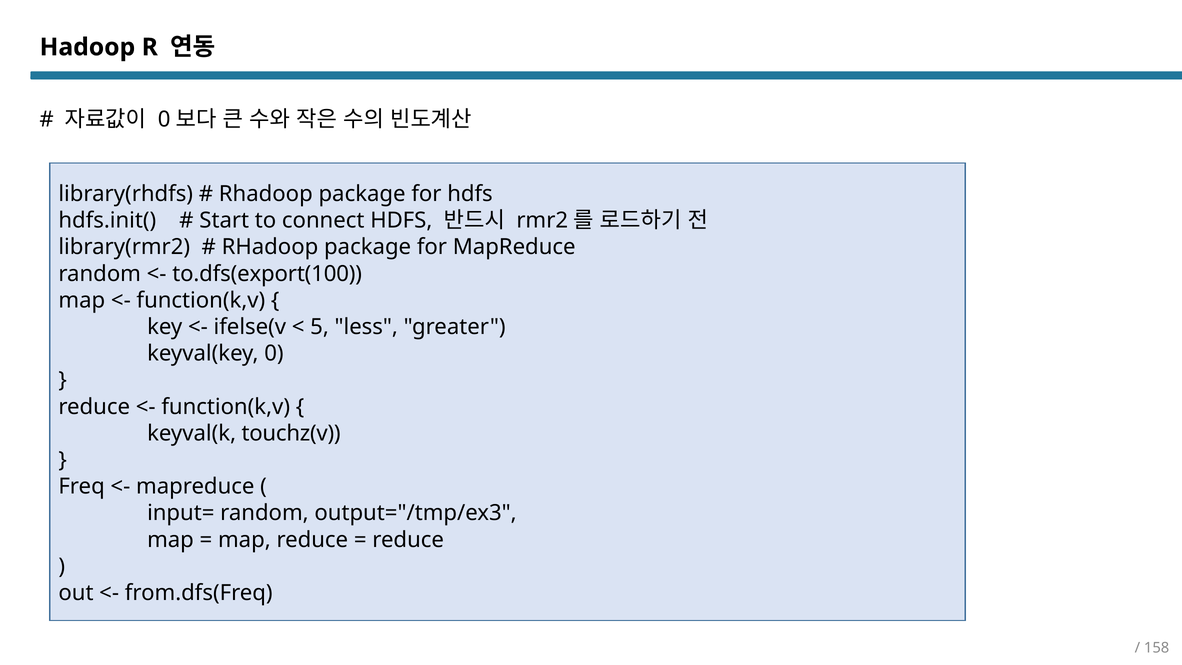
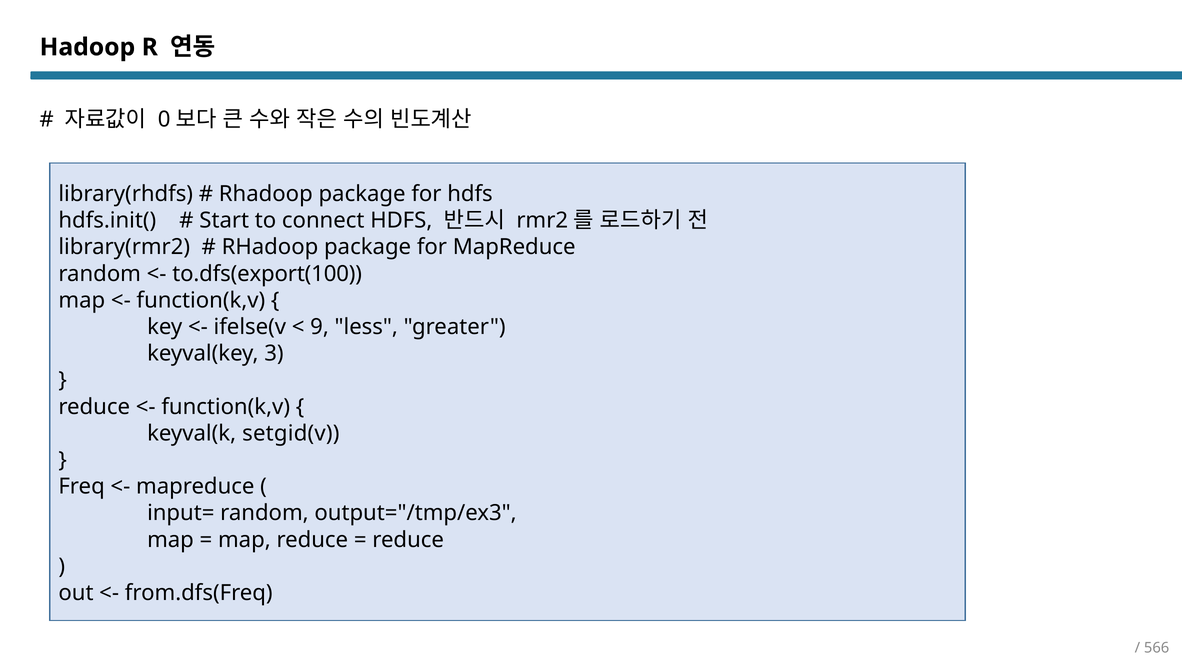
5: 5 -> 9 (320, 327)
0: 0 -> 3 (274, 353)
touchz(v: touchz(v -> setgid(v (291, 433)
158: 158 -> 566 (1157, 648)
